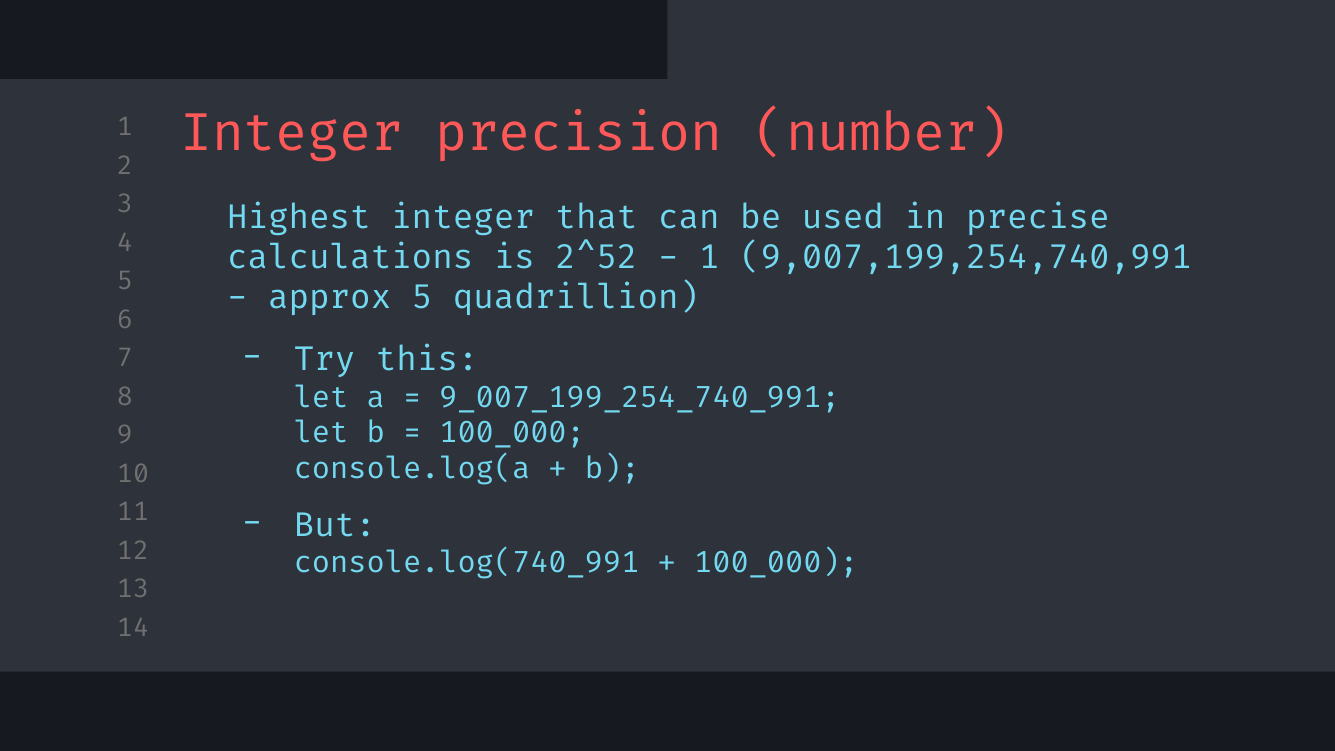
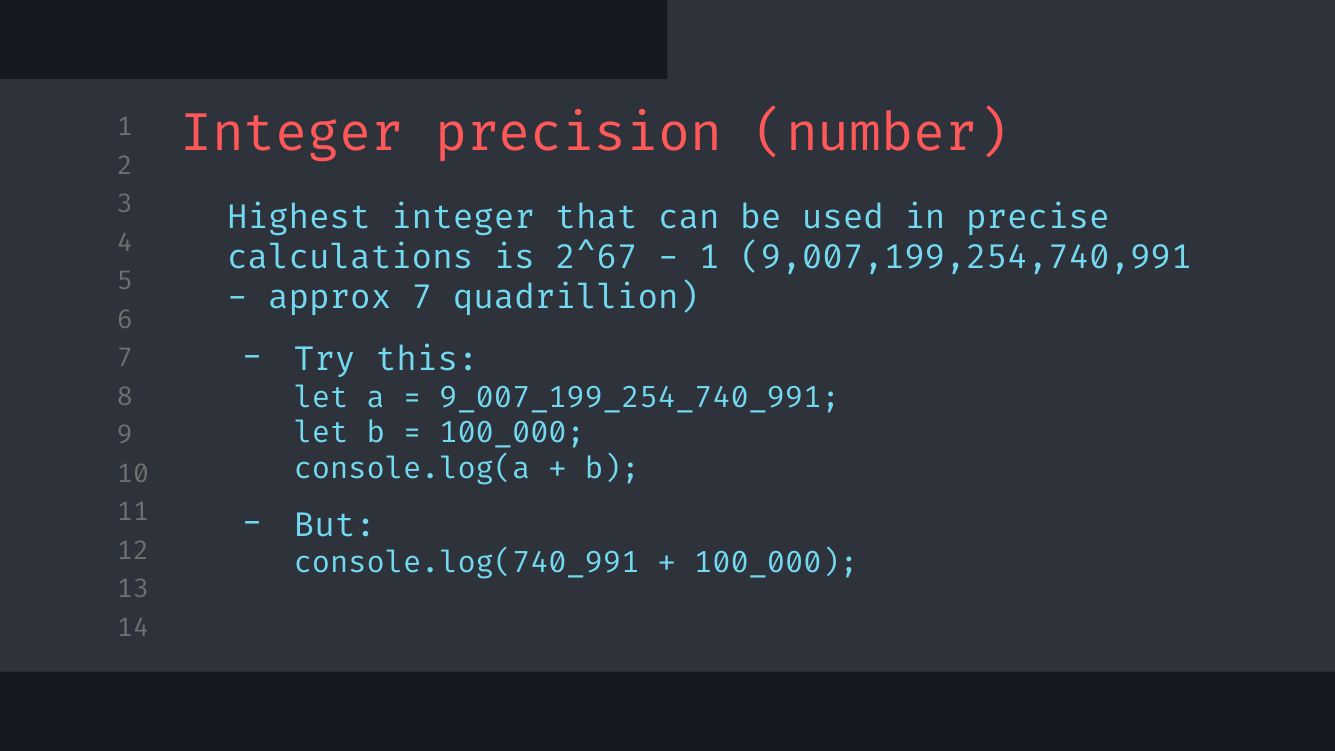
2^52: 2^52 -> 2^67 (596, 258)
approx 5: 5 -> 7 (422, 298)
